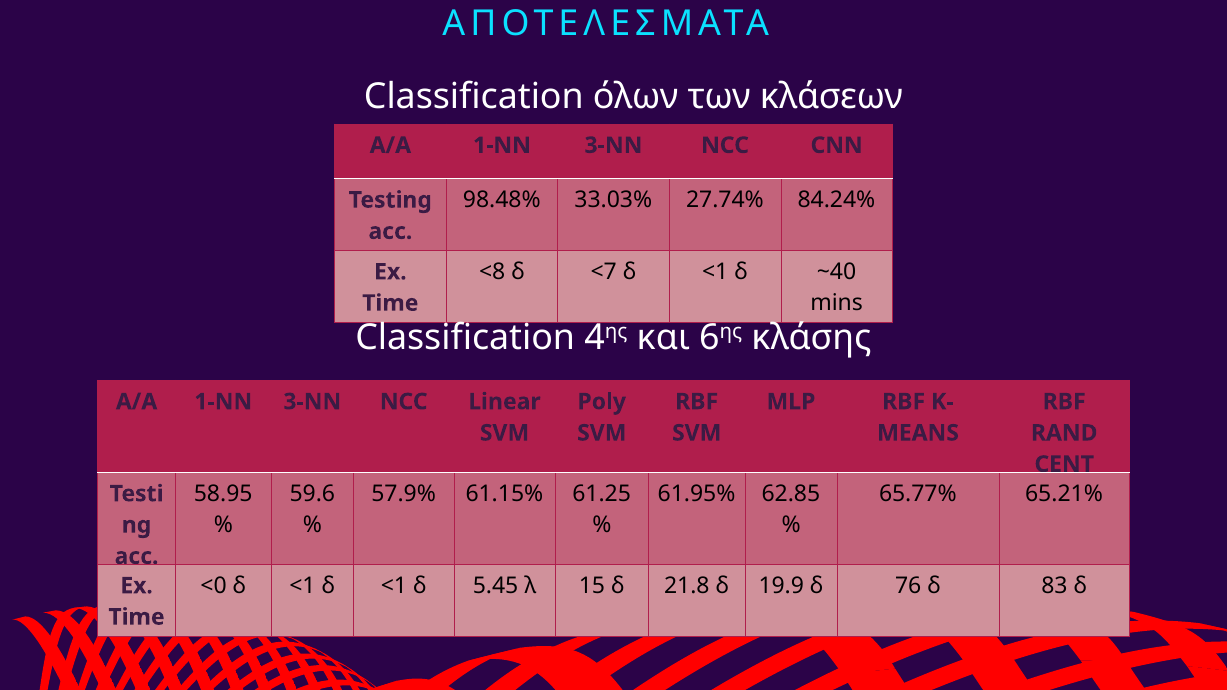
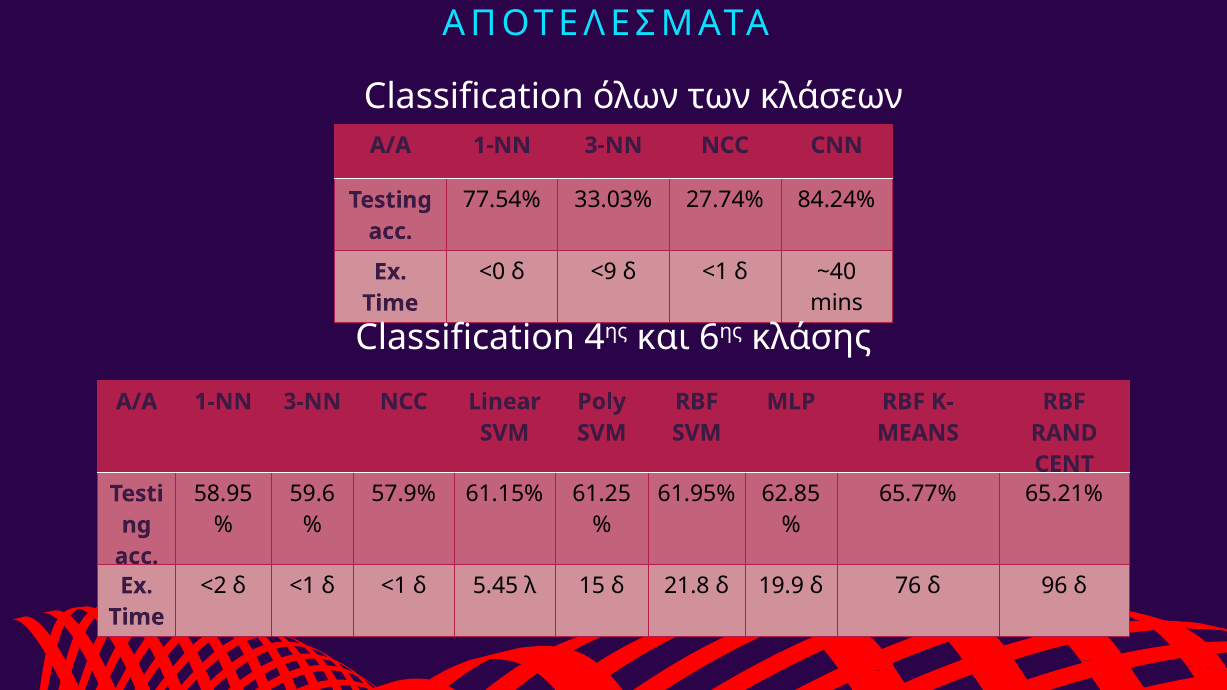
98.48%: 98.48% -> 77.54% (502, 200)
<8: <8 -> <0 (492, 272)
<7: <7 -> <9 (604, 272)
<0: <0 -> <2 (214, 586)
83: 83 -> 96 (1054, 586)
